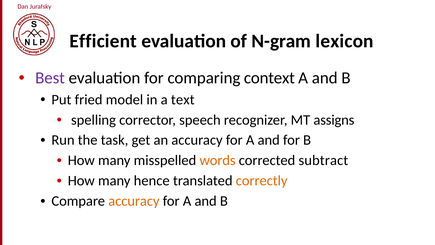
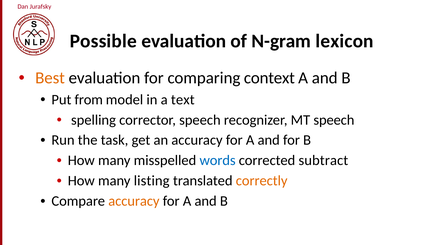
Efficient: Efficient -> Possible (103, 41)
Best colour: purple -> orange (50, 78)
fried: fried -> from (89, 99)
MT assigns: assigns -> speech (334, 120)
words colour: orange -> blue (218, 160)
hence: hence -> listing (152, 181)
